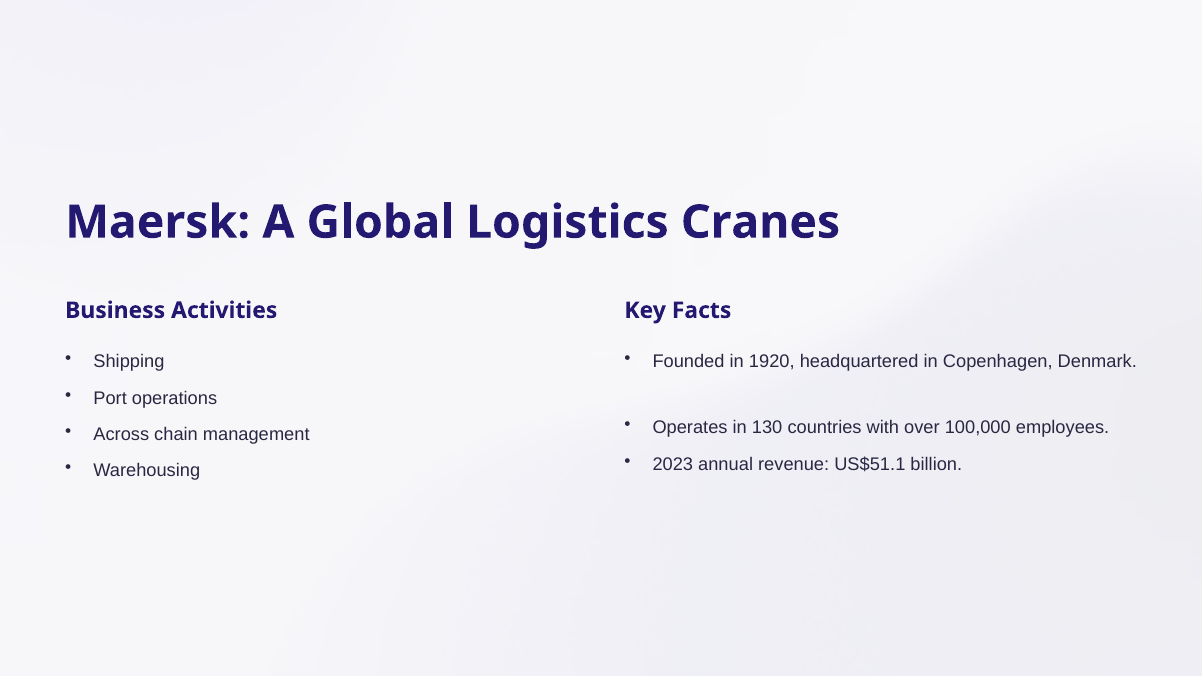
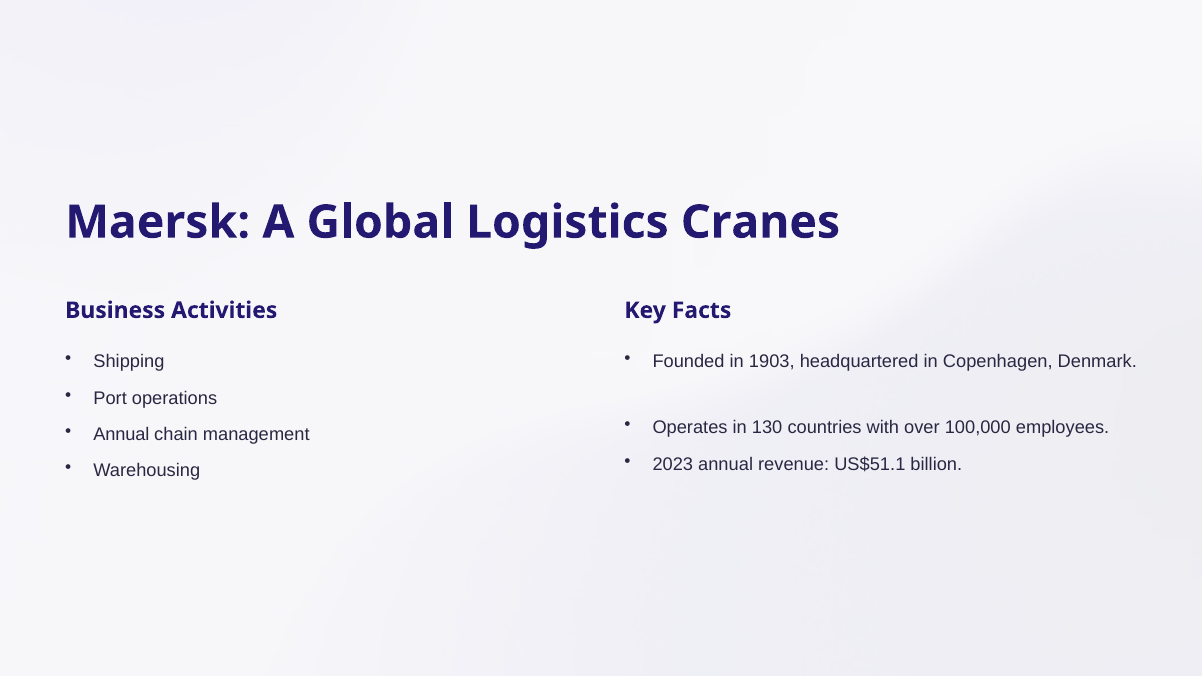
1920: 1920 -> 1903 (772, 362)
Across: Across -> Annual (121, 434)
